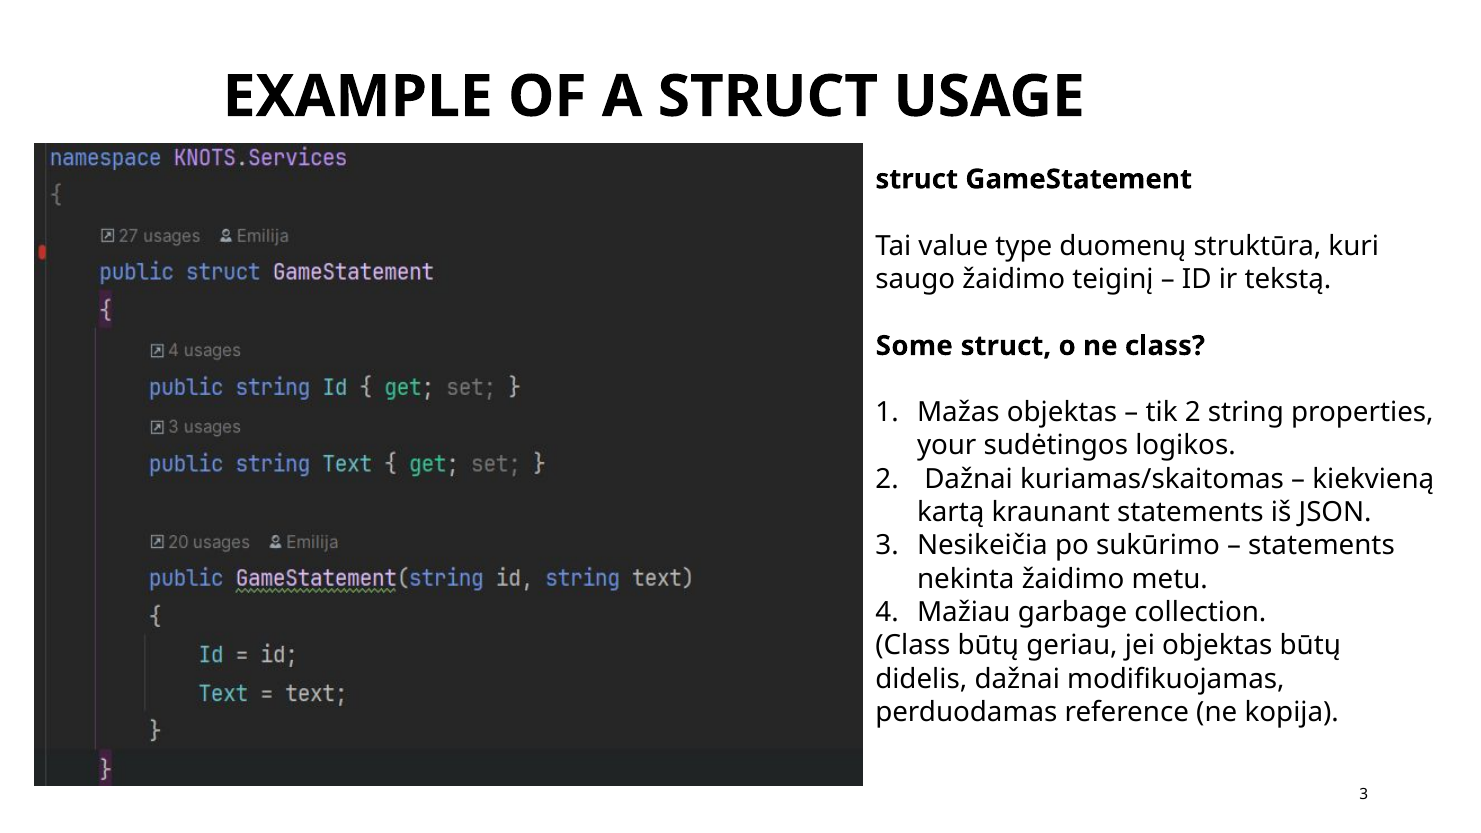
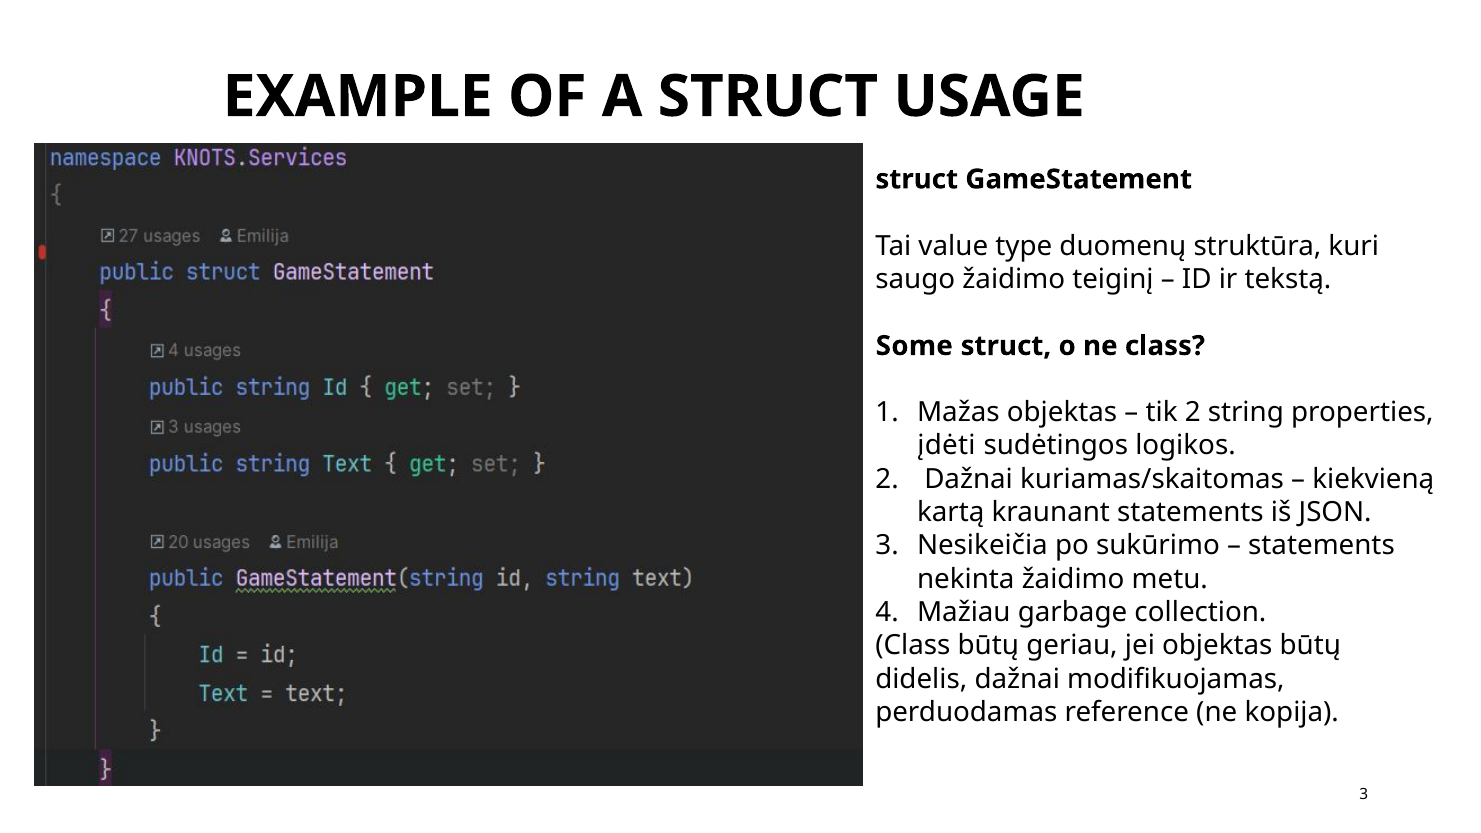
your: your -> įdėti (947, 446)
